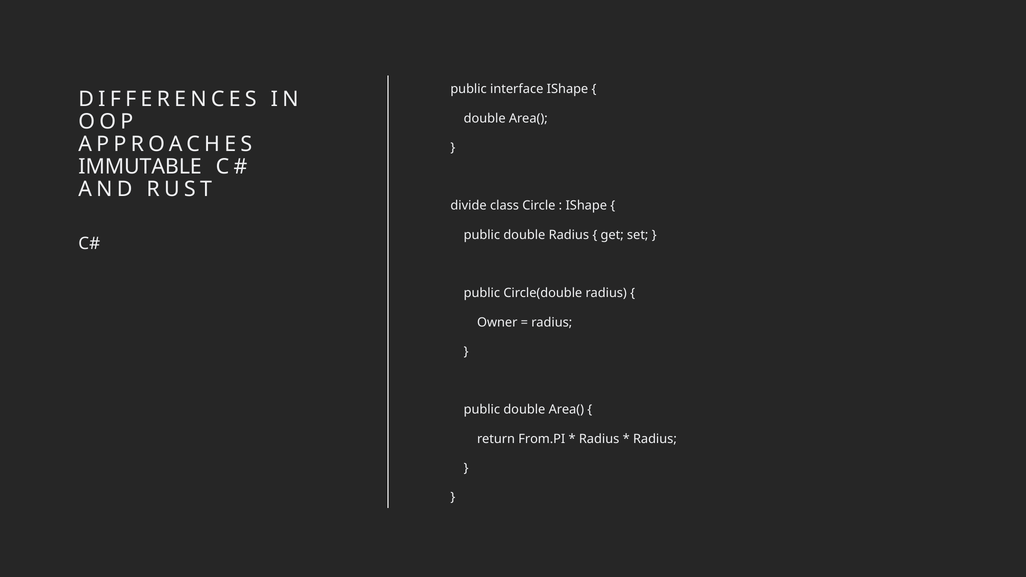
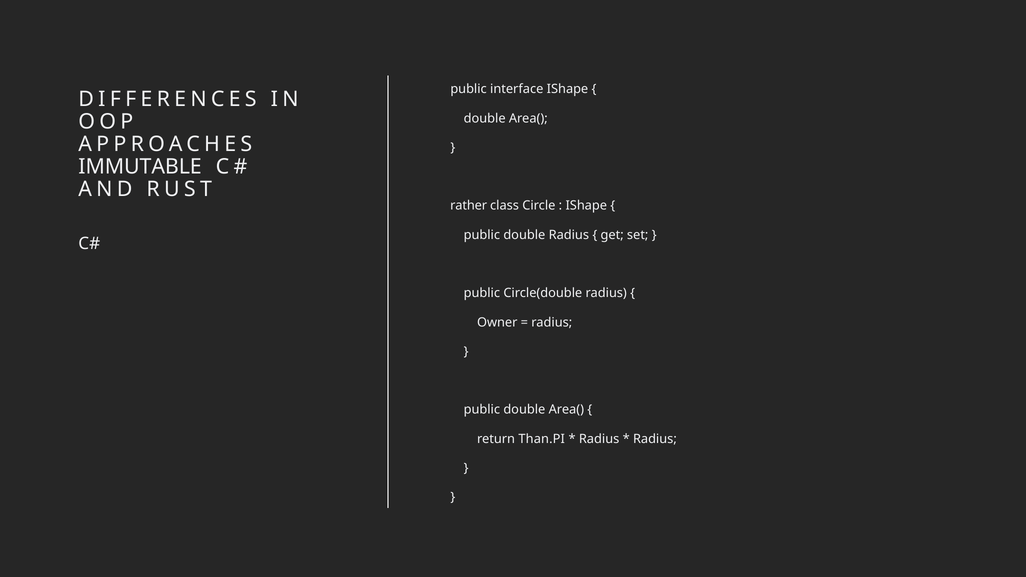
divide: divide -> rather (469, 206)
From.PI: From.PI -> Than.PI (542, 439)
